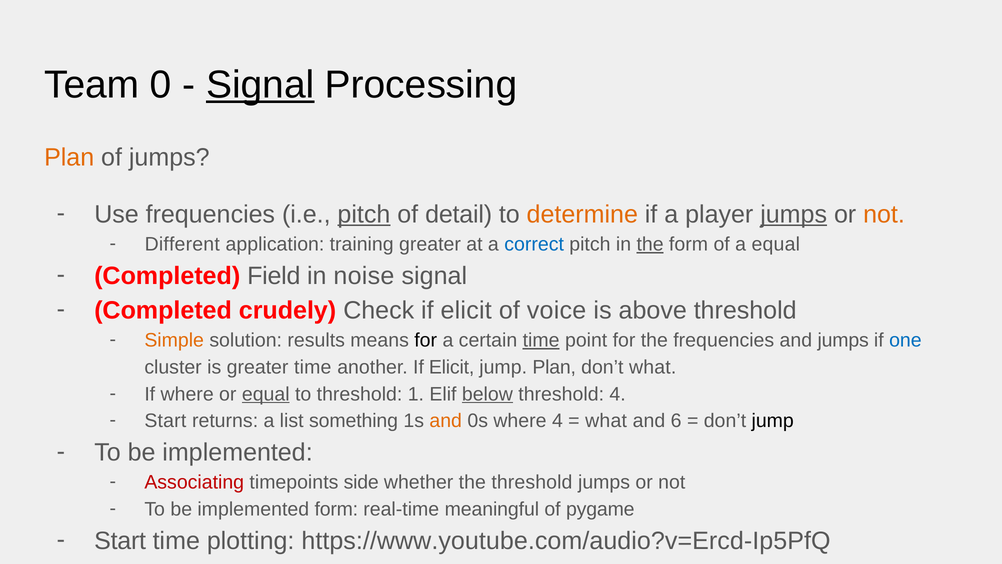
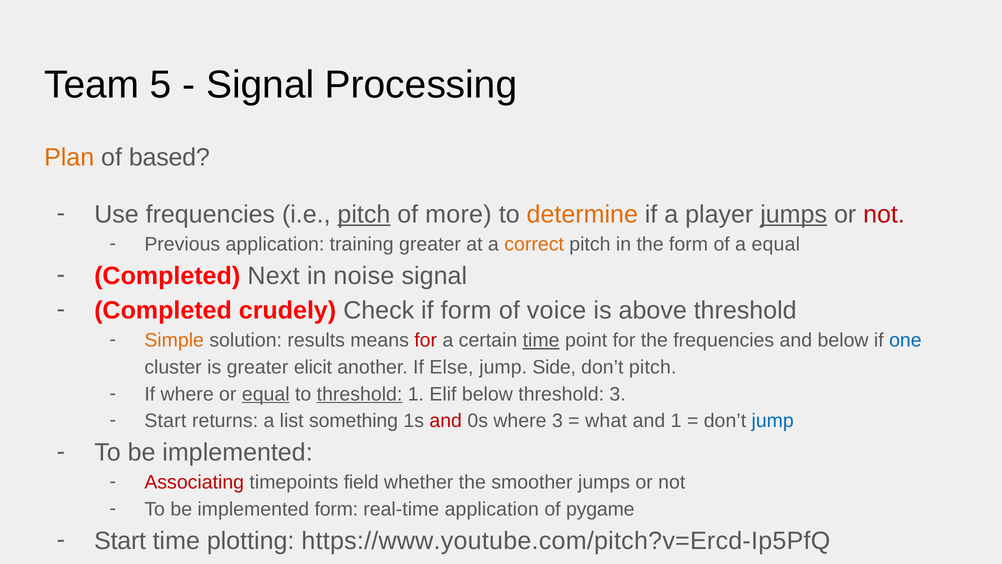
0: 0 -> 5 (161, 85)
Signal underline: present -> none (260, 85)
of jumps: jumps -> based (169, 158)
detail: detail -> more (458, 214)
not colour: orange -> red (884, 214)
Different: Different -> Previous (182, 244)
correct colour: blue -> orange (534, 244)
the underline: present -> none (650, 244)
Field: Field -> Next (274, 276)
Check if elicit: elicit -> form (466, 310)
for colour: black -> red (426, 340)
and jumps: jumps -> below (843, 340)
greater time: time -> elicit (313, 367)
another If Elicit: Elicit -> Else (451, 367)
jump Plan: Plan -> Side (554, 367)
don’t what: what -> pitch (653, 367)
threshold underline: none -> present (360, 394)
below underline: present -> none (487, 394)
threshold 4: 4 -> 3 (618, 394)
and colour: orange -> red (446, 421)
where 4: 4 -> 3 (557, 421)
and 6: 6 -> 1 (676, 421)
jump colour: black -> blue (773, 421)
side: side -> field (361, 482)
the threshold: threshold -> smoother (532, 482)
real-time meaningful: meaningful -> application (492, 509)
https://www.youtube.com/audio?v=Ercd-Ip5PfQ: https://www.youtube.com/audio?v=Ercd-Ip5PfQ -> https://www.youtube.com/pitch?v=Ercd-Ip5PfQ (566, 541)
